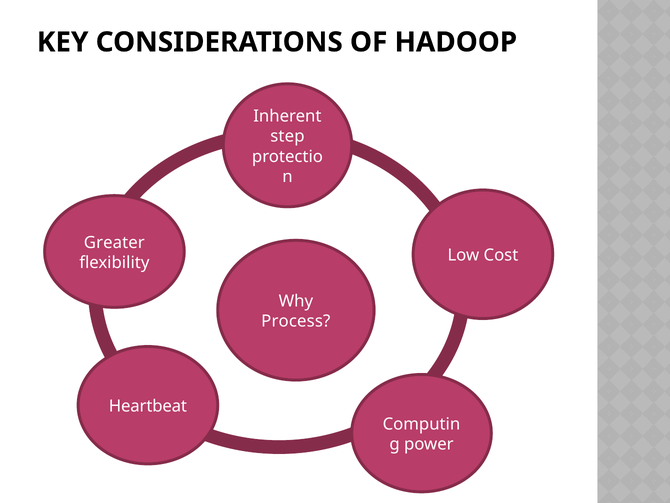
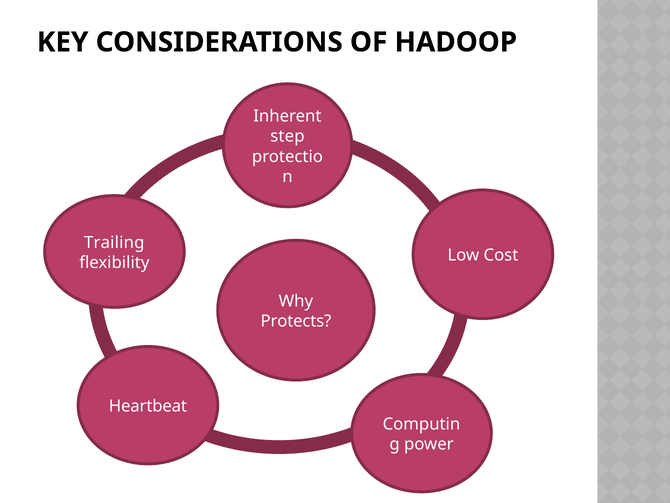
Greater: Greater -> Trailing (114, 242)
Process: Process -> Protects (296, 321)
